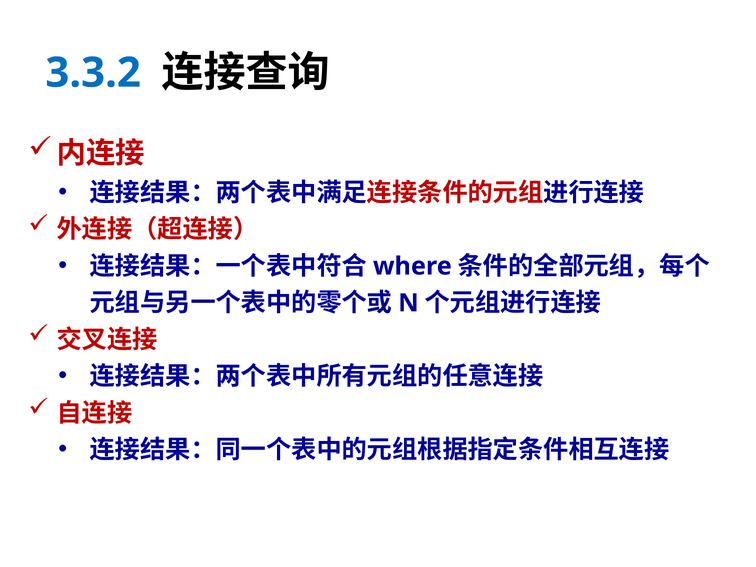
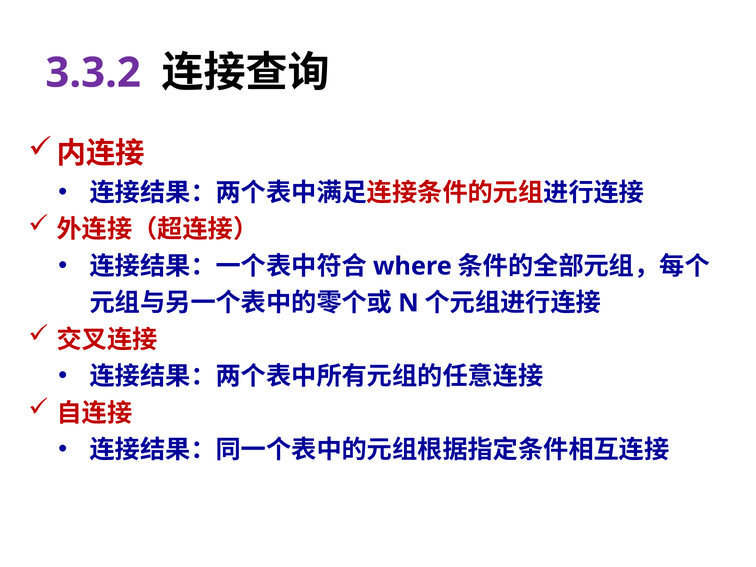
3.3.2 colour: blue -> purple (93, 73)
